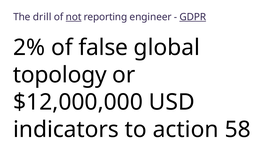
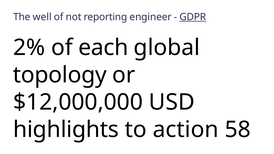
drill: drill -> well (42, 17)
not underline: present -> none (74, 17)
false: false -> each (103, 48)
indicators: indicators -> highlights (66, 130)
